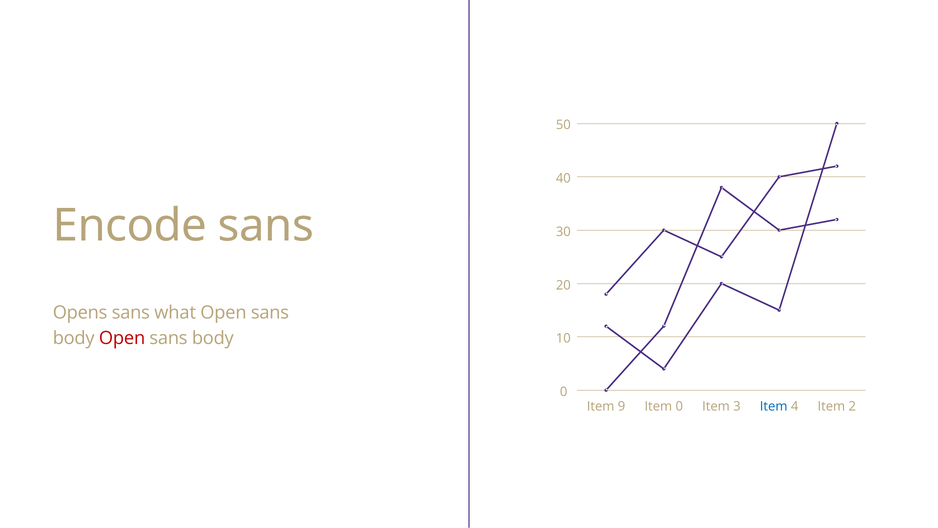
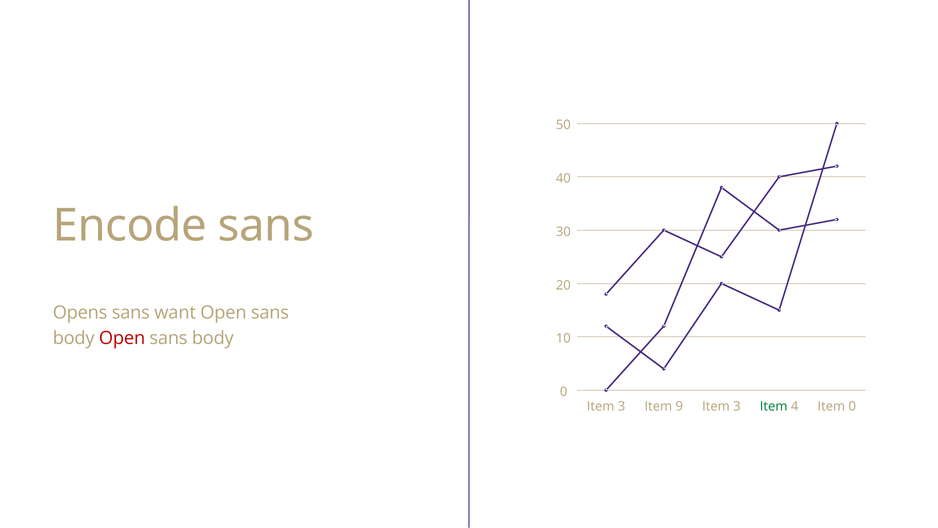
what: what -> want (175, 312)
9: 9 -> 3 (622, 406)
Item 0: 0 -> 9 (679, 406)
Item colour: blue -> green (774, 406)
Item 2: 2 -> 0 (852, 406)
